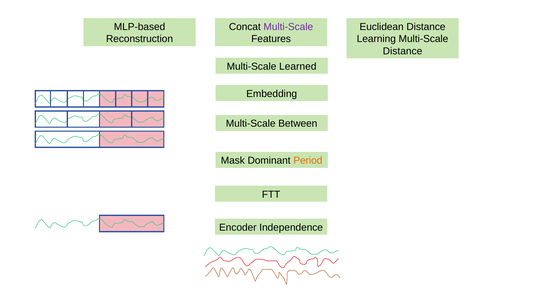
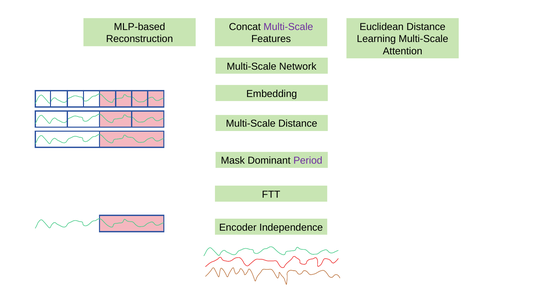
Distance: Distance -> Attention (403, 51)
Learned: Learned -> Network (298, 66)
Multi-Scale Between: Between -> Distance (298, 123)
Period colour: orange -> purple (308, 160)
